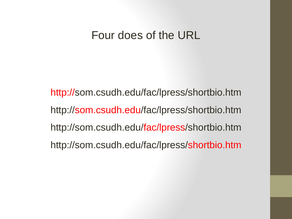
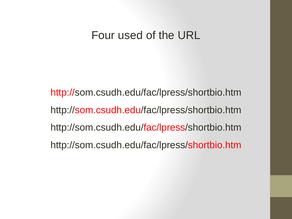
does: does -> used (130, 35)
